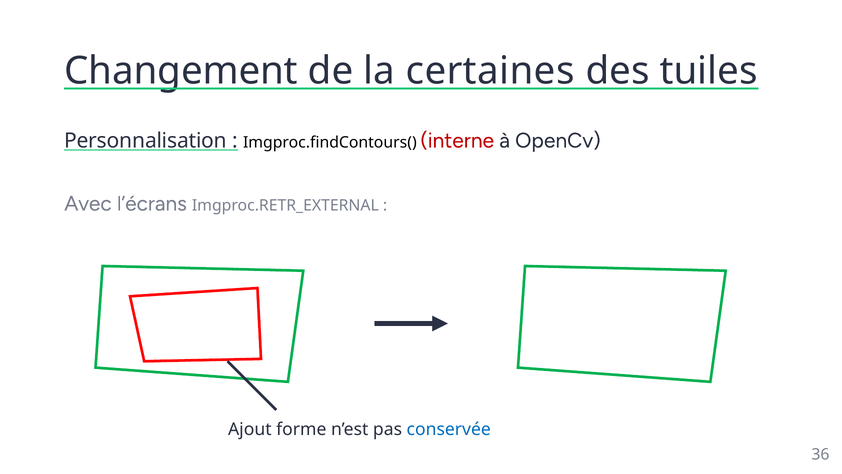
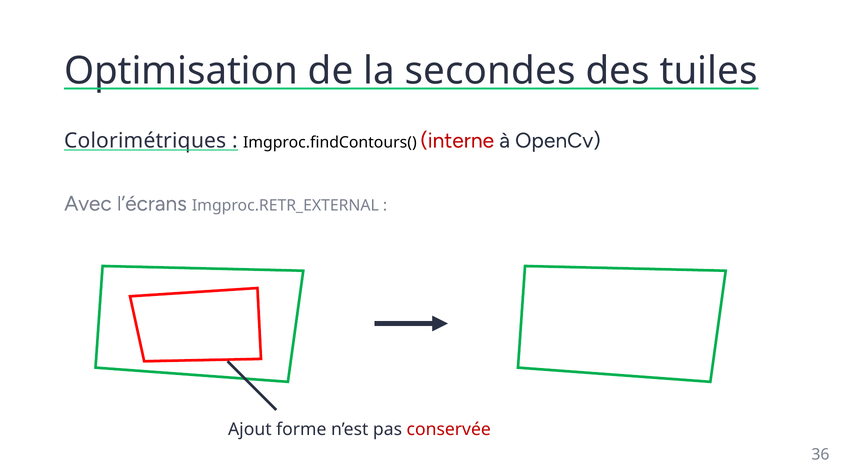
Changement: Changement -> Optimisation (181, 71)
certaines: certaines -> secondes (490, 71)
Personnalisation: Personnalisation -> Colorimétriques (145, 140)
conservée colour: blue -> red (449, 429)
